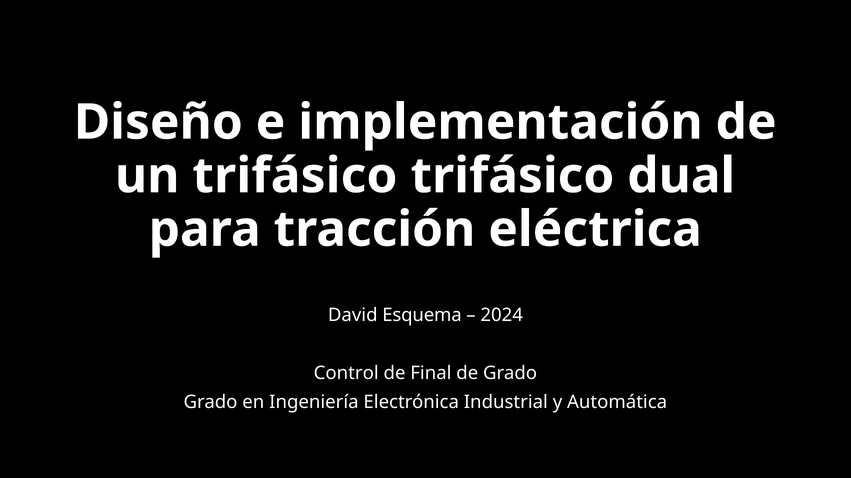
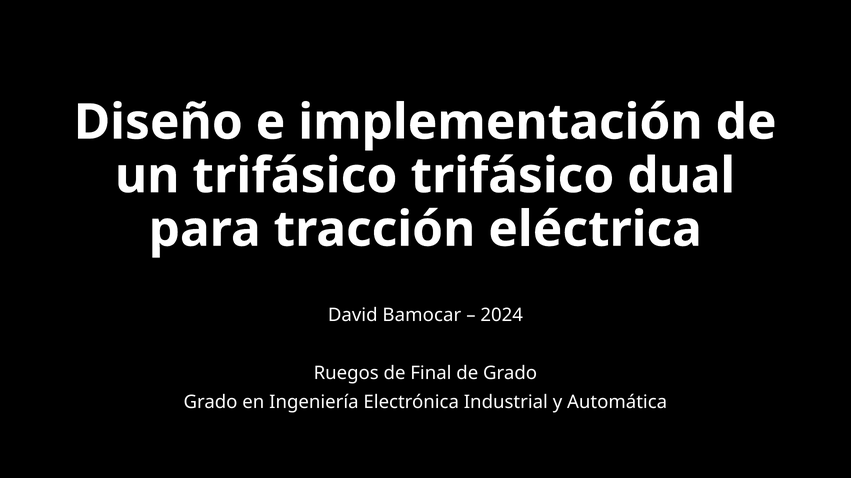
Esquema: Esquema -> Bamocar (422, 316)
Control: Control -> Ruegos (346, 374)
